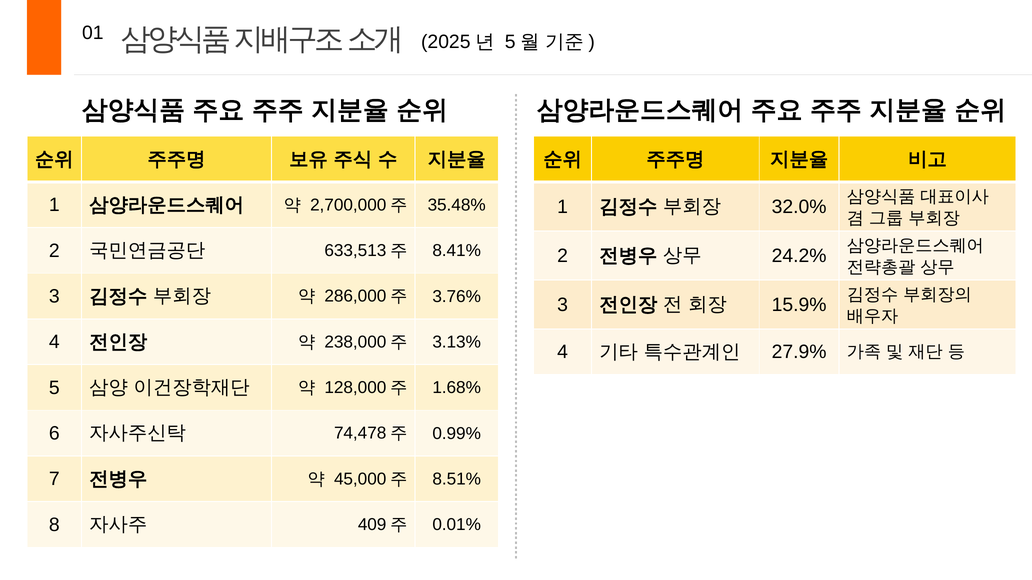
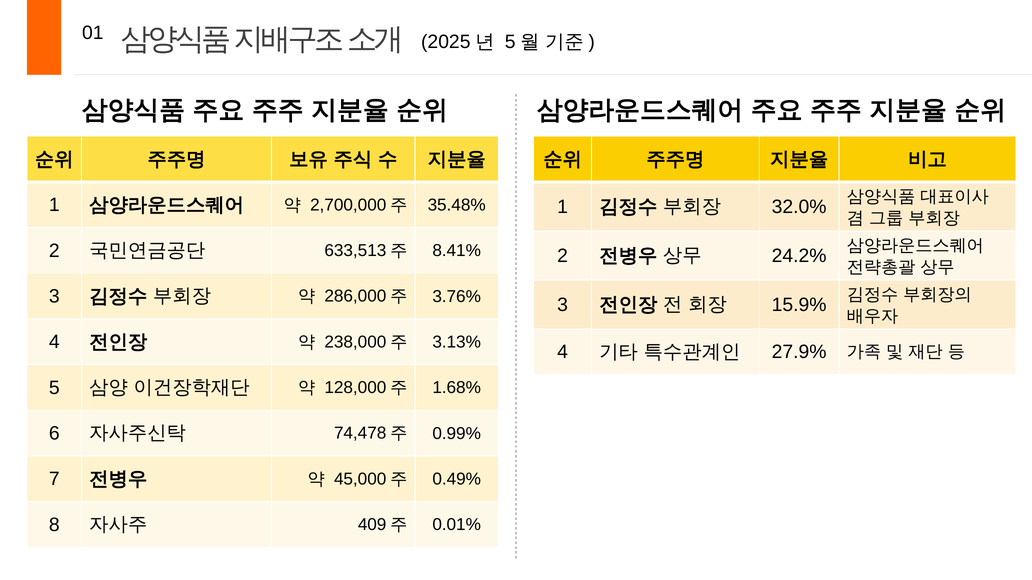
8.51%: 8.51% -> 0.49% (457, 479)
